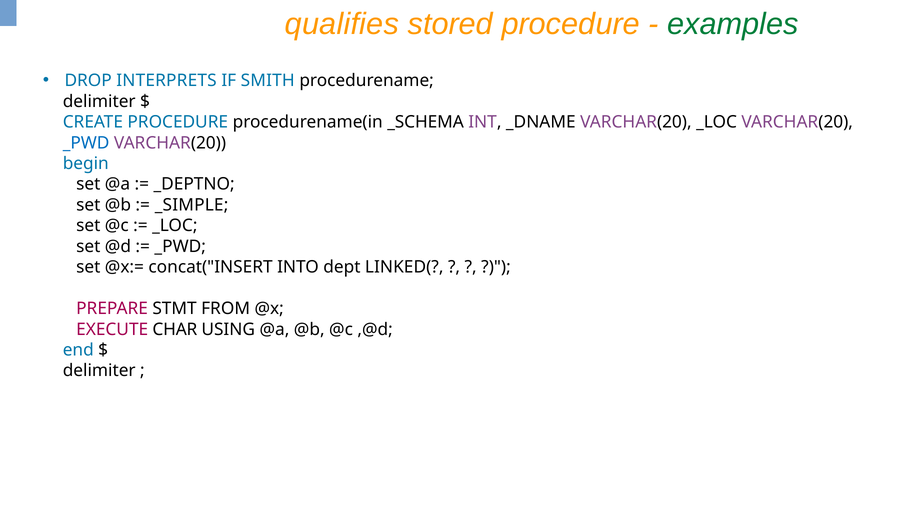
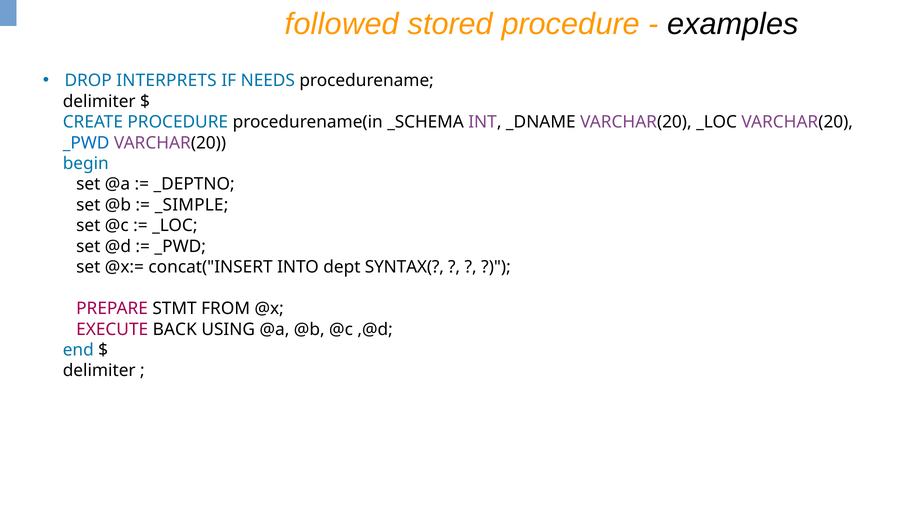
qualifies: qualifies -> followed (342, 24)
examples colour: green -> black (733, 24)
SMITH: SMITH -> NEEDS (268, 81)
LINKED(: LINKED( -> SYNTAX( (404, 267)
CHAR: CHAR -> BACK (175, 329)
